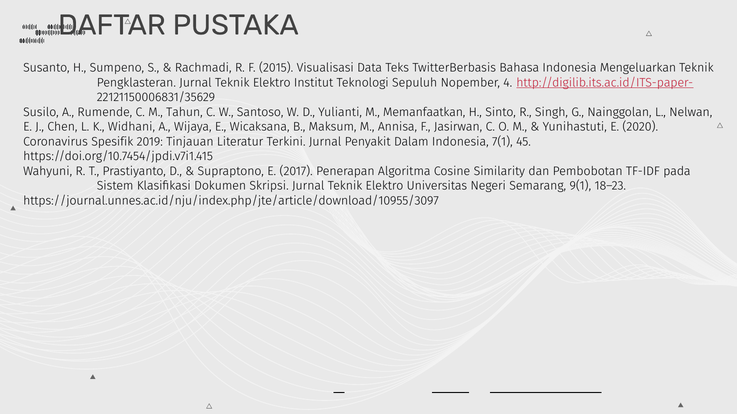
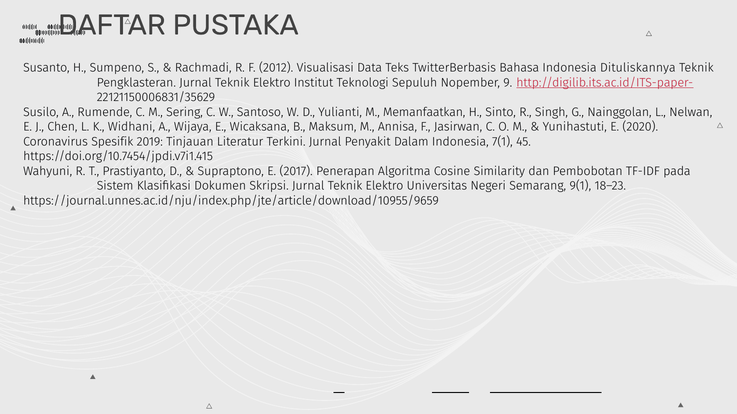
2015: 2015 -> 2012 (276, 68)
Mengeluarkan: Mengeluarkan -> Dituliskannya (638, 68)
4: 4 -> 9 (508, 83)
Tahun: Tahun -> Sering (185, 112)
https://journal.unnes.ac.id/nju/index.php/jte/article/download/10955/3097: https://journal.unnes.ac.id/nju/index.php/jte/article/download/10955/3097 -> https://journal.unnes.ac.id/nju/index.php/jte/article/download/10955/9659 (231, 201)
